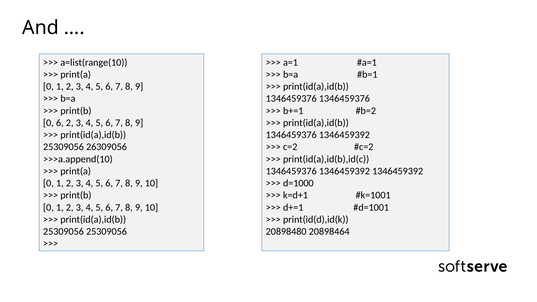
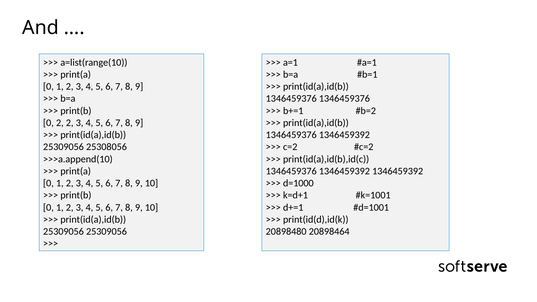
0 6: 6 -> 2 (60, 123)
26309056: 26309056 -> 25308056 (106, 147)
